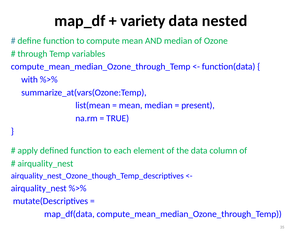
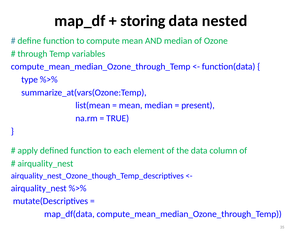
variety: variety -> storing (143, 21)
with: with -> type (30, 80)
